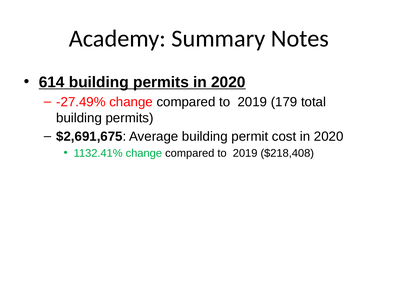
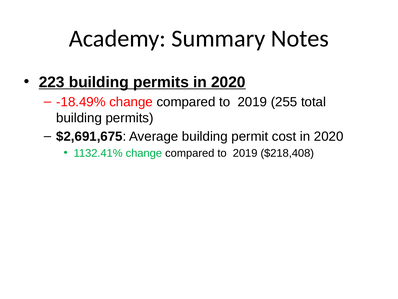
614: 614 -> 223 (52, 82)
-27.49%: -27.49% -> -18.49% (81, 102)
179: 179 -> 255 (284, 102)
